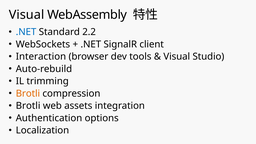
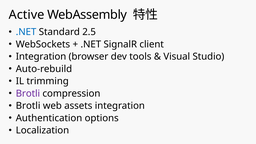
Visual: Visual -> Active (27, 15)
2.2: 2.2 -> 2.5 (89, 32)
Interaction: Interaction -> Integration (41, 57)
Brotli colour: orange -> purple (28, 93)
